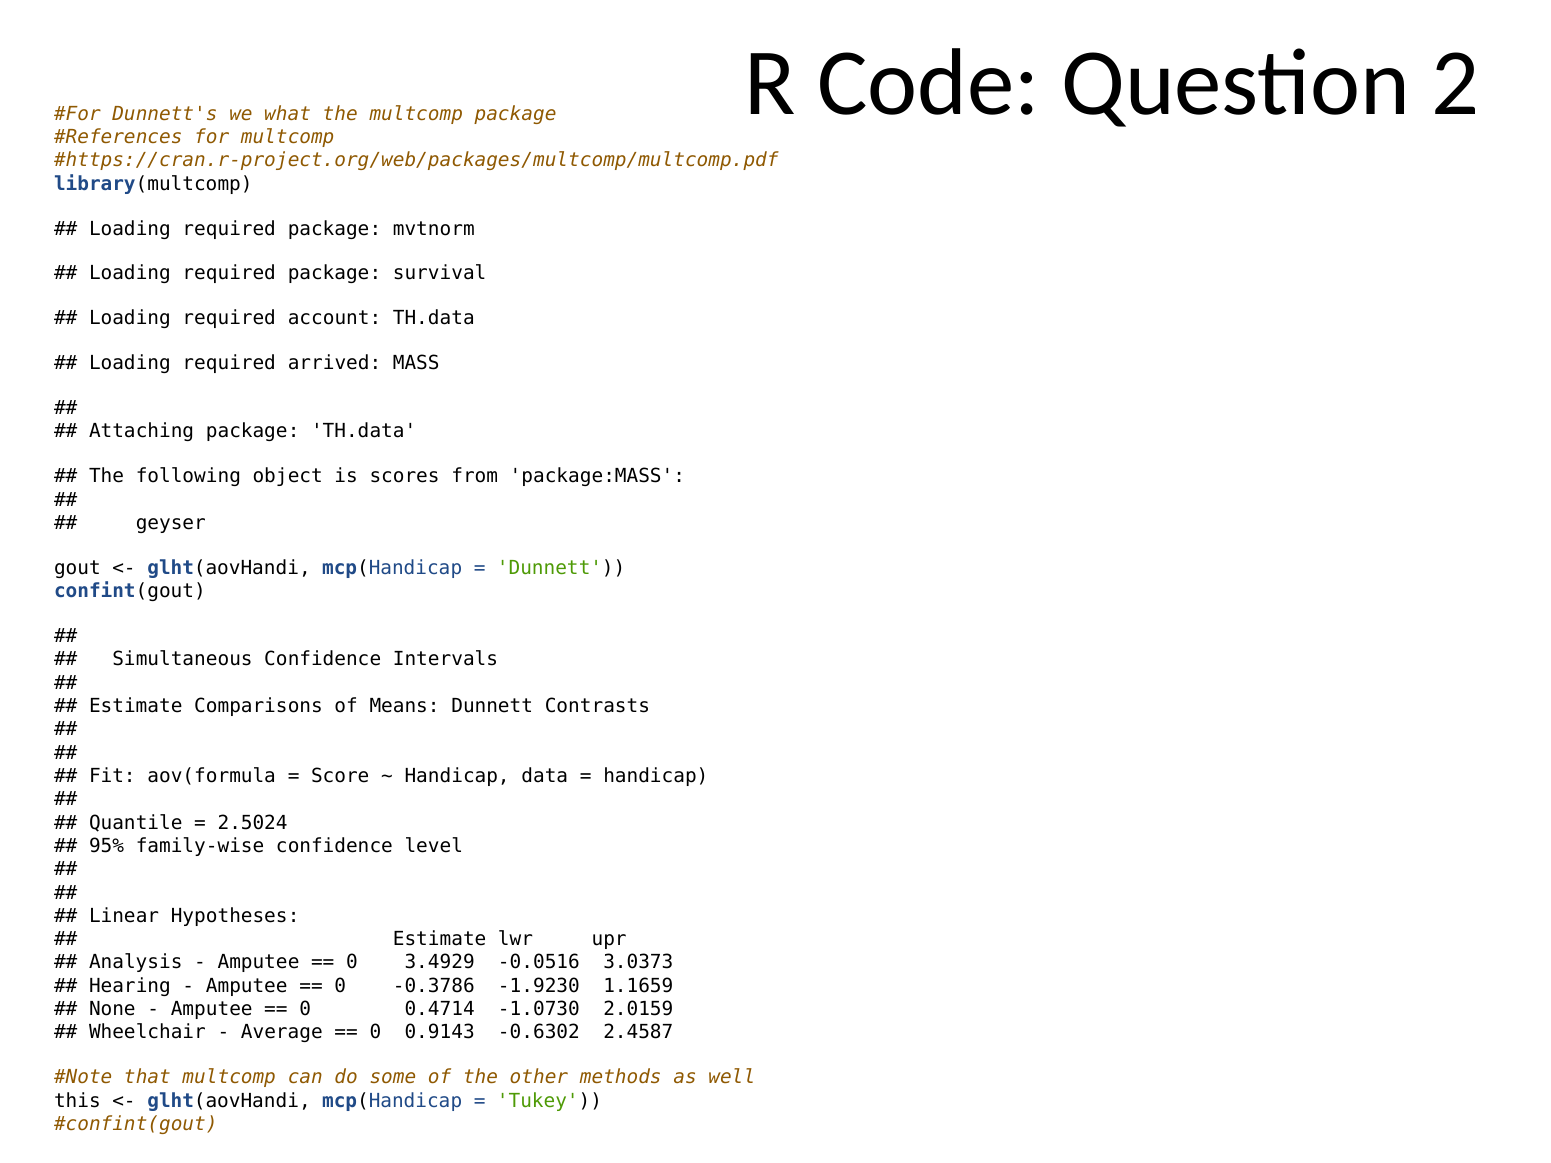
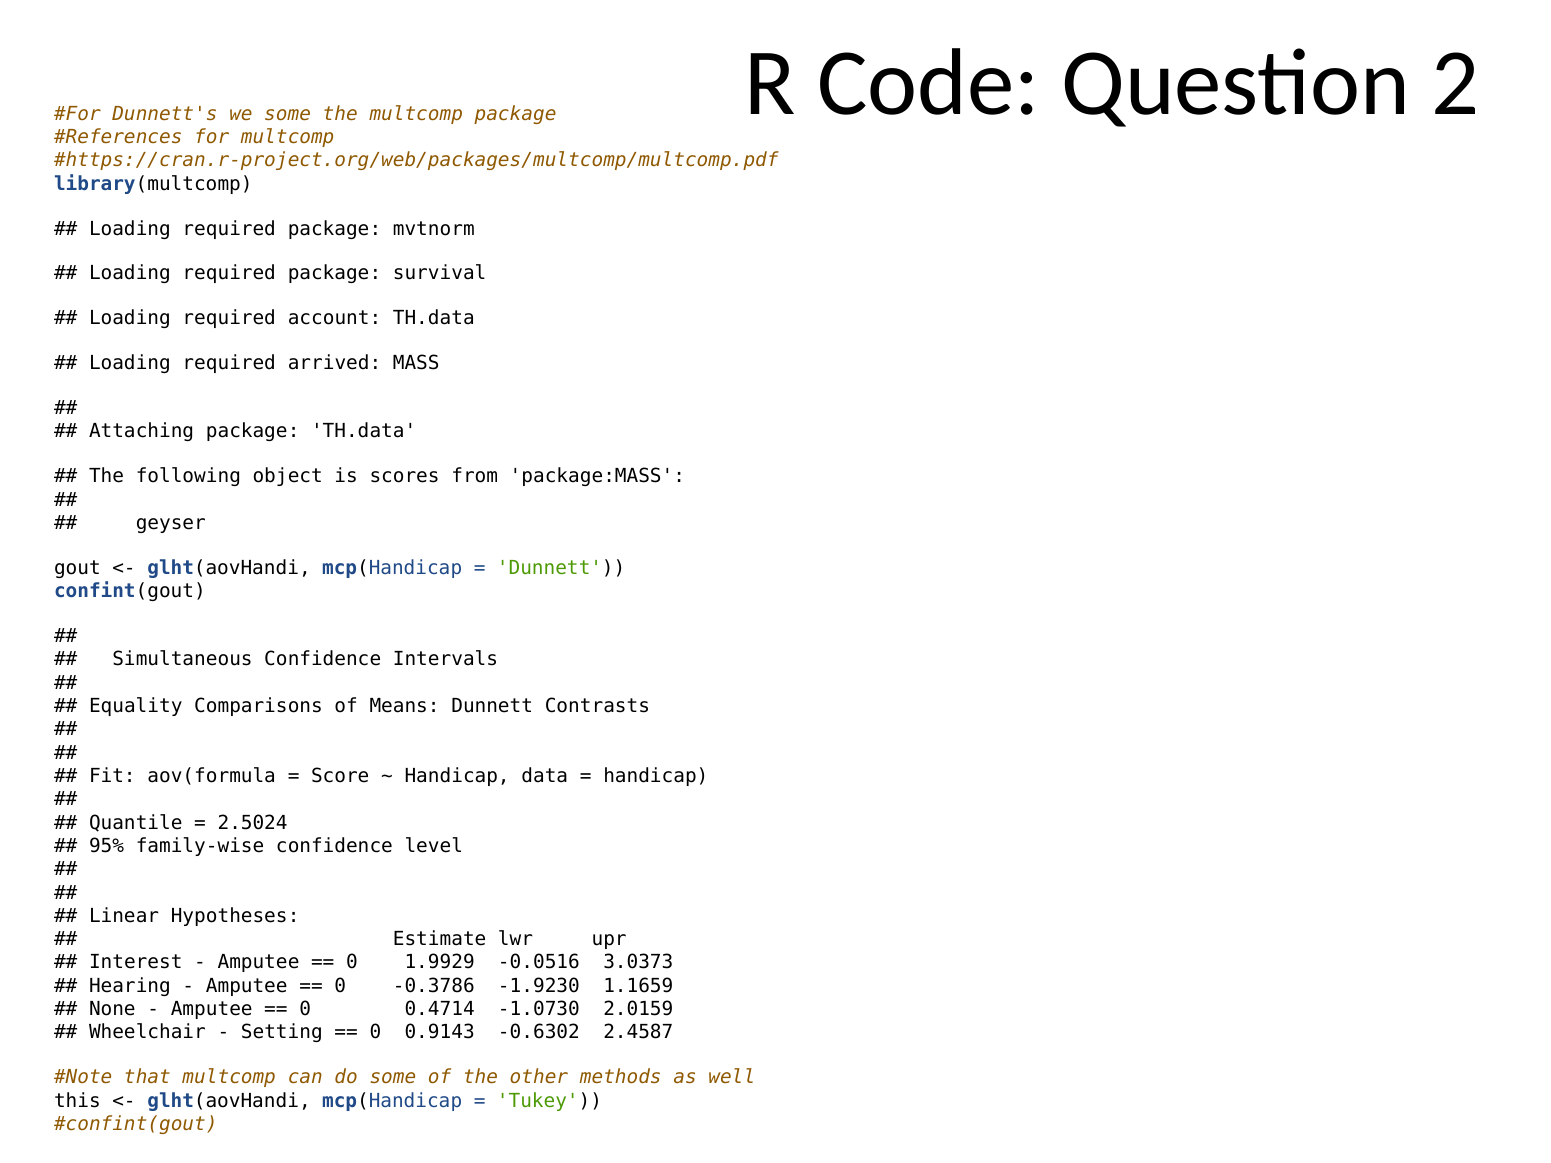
we what: what -> some (288, 114)
Estimate: Estimate -> Equality (136, 706)
Analysis: Analysis -> Interest (136, 963)
3.4929: 3.4929 -> 1.9929 (440, 963)
Average: Average -> Setting (282, 1033)
